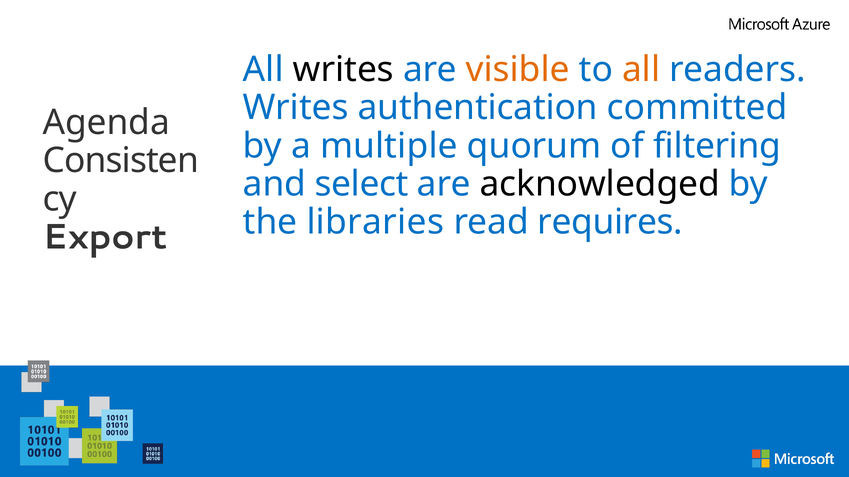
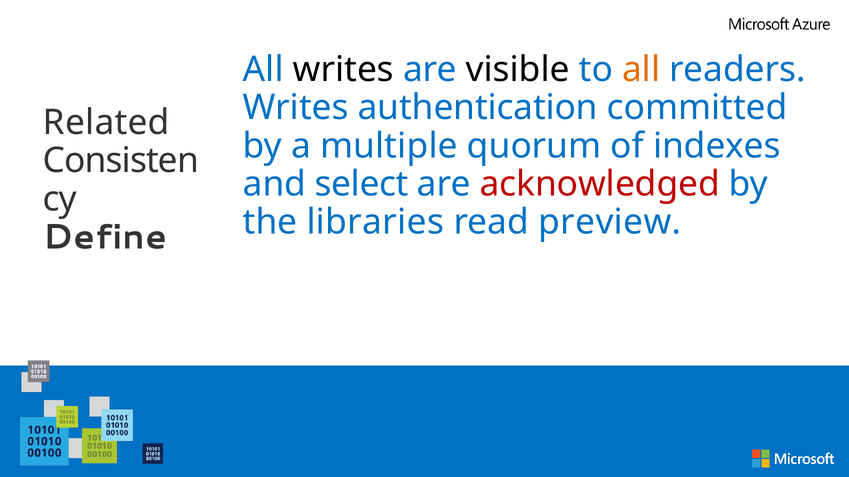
visible colour: orange -> black (518, 70)
Agenda: Agenda -> Related (106, 123)
filtering: filtering -> indexes (717, 146)
acknowledged colour: black -> red (600, 184)
requires: requires -> preview (610, 223)
Export: Export -> Define (105, 237)
